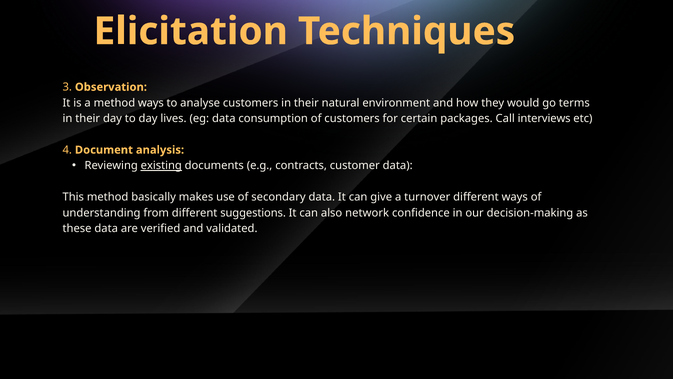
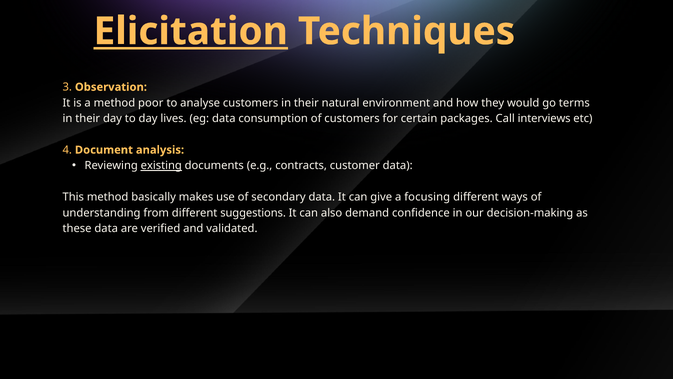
Elicitation underline: none -> present (191, 31)
method ways: ways -> poor (151, 103)
turnover: turnover -> focusing (427, 197)
network: network -> demand (367, 213)
